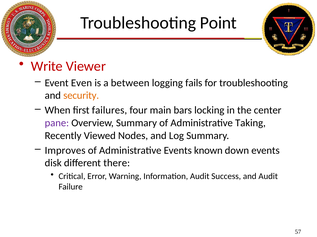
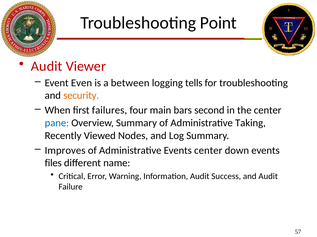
Write: Write -> Audit (47, 66)
fails: fails -> tells (194, 83)
locking: locking -> second (209, 111)
pane colour: purple -> blue (57, 123)
Events known: known -> center (208, 151)
disk: disk -> files (53, 163)
there: there -> name (117, 163)
